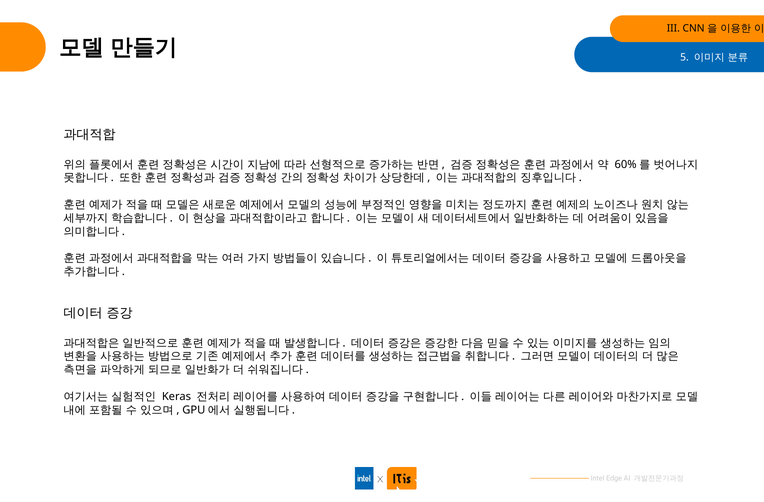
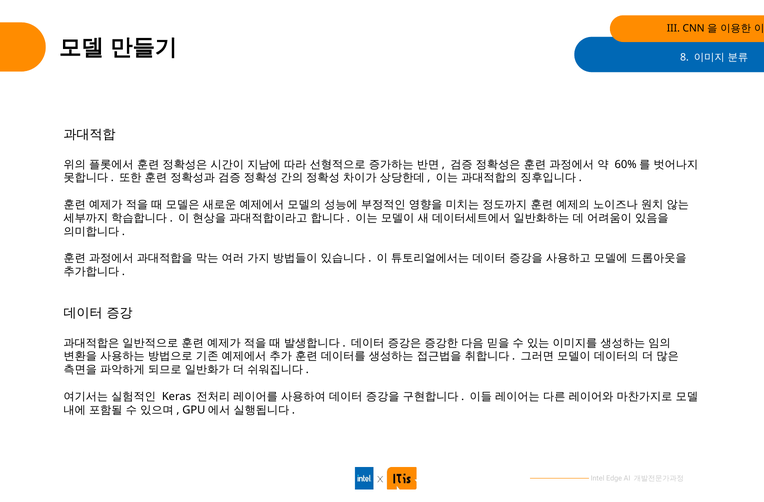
5: 5 -> 8 (684, 58)
